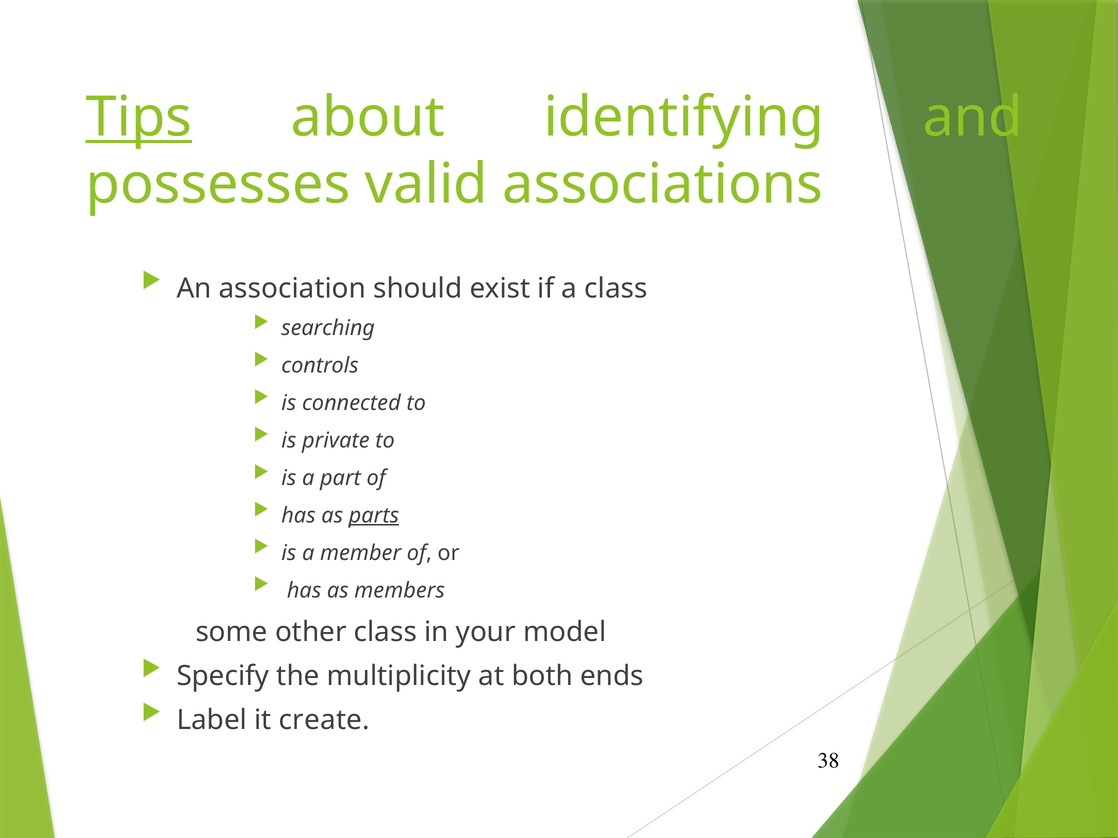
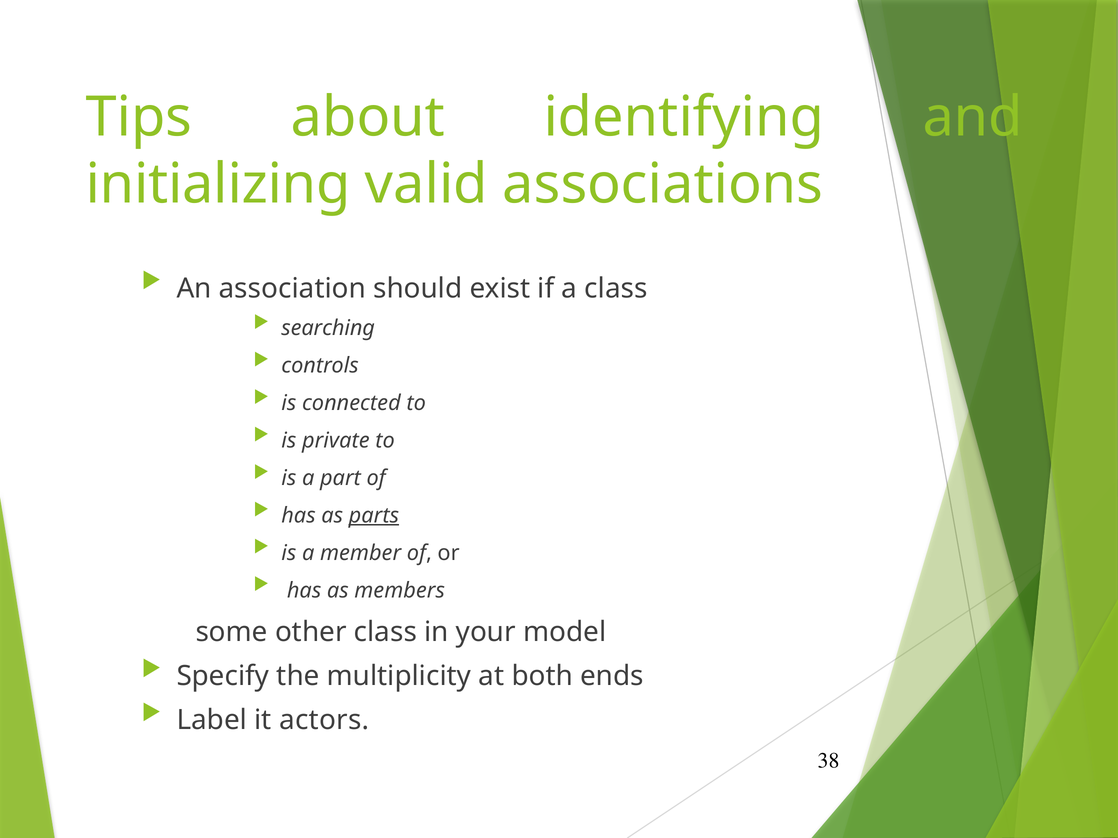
Tips underline: present -> none (139, 118)
possesses: possesses -> initializing (218, 185)
create: create -> actors (324, 721)
